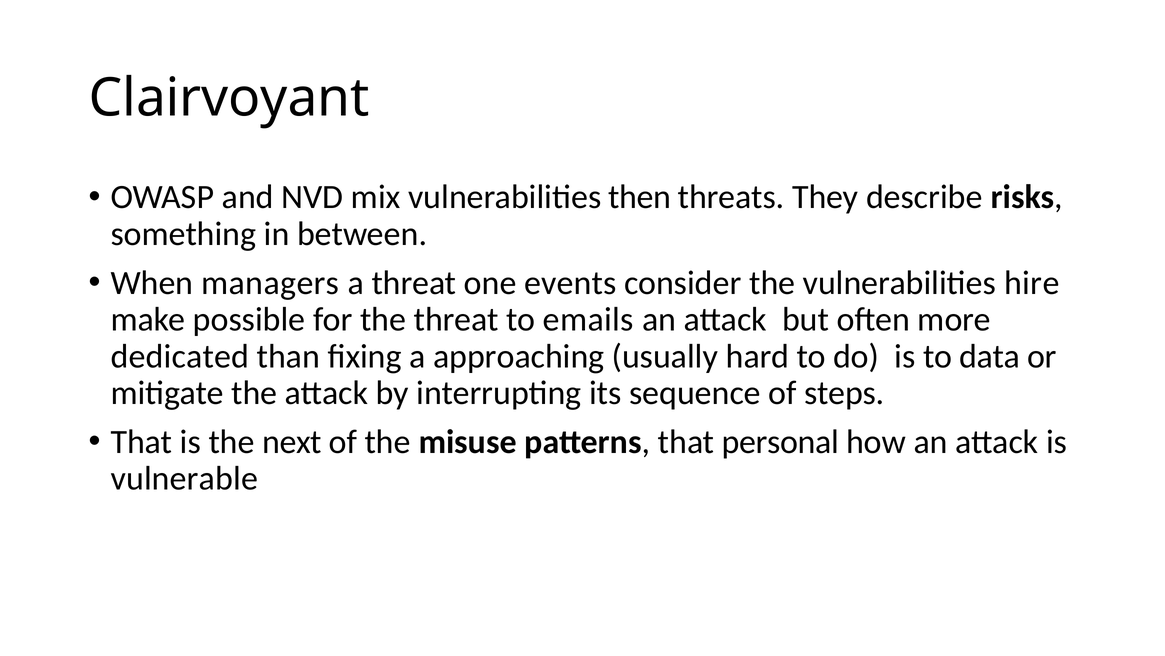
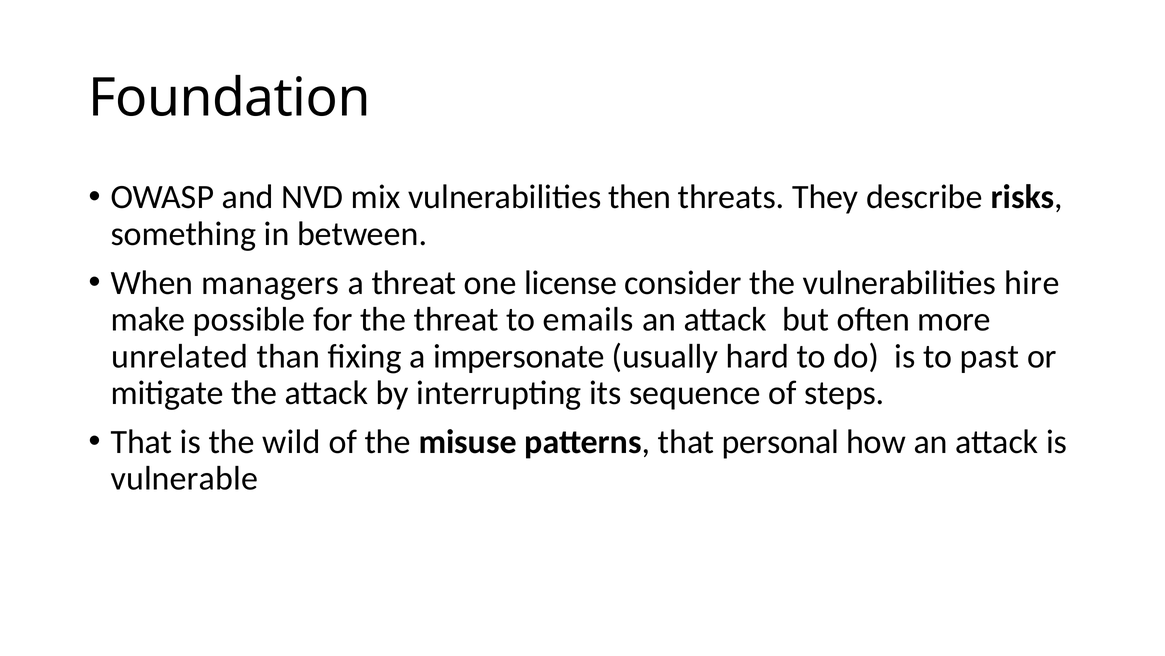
Clairvoyant: Clairvoyant -> Foundation (229, 98)
events: events -> license (571, 283)
dedicated: dedicated -> unrelated (180, 356)
approaching: approaching -> impersonate (519, 356)
data: data -> past (990, 356)
next: next -> wild (292, 441)
